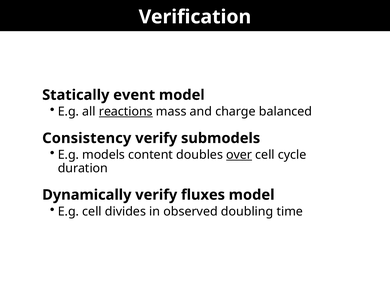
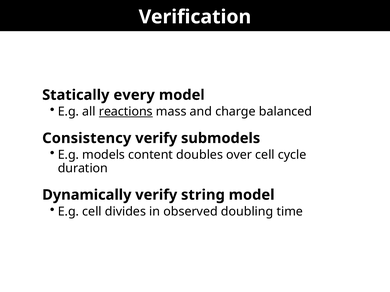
event: event -> every (134, 95)
over underline: present -> none (239, 155)
fluxes: fluxes -> string (203, 195)
